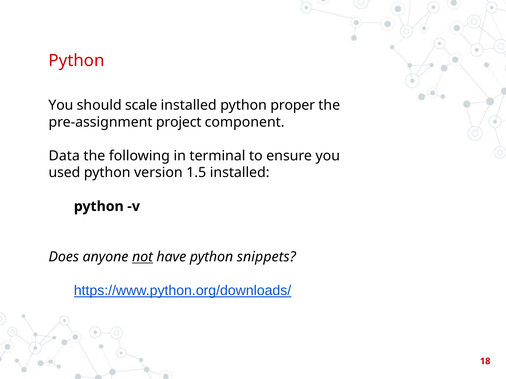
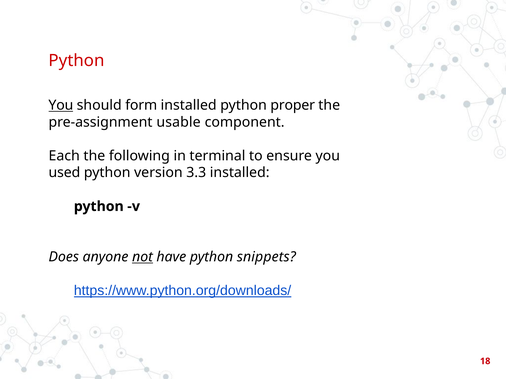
You underline: none -> present (61, 105)
scale: scale -> form (141, 105)
project: project -> usable (179, 122)
Data: Data -> Each (64, 156)
1.5: 1.5 -> 3.3 (196, 173)
